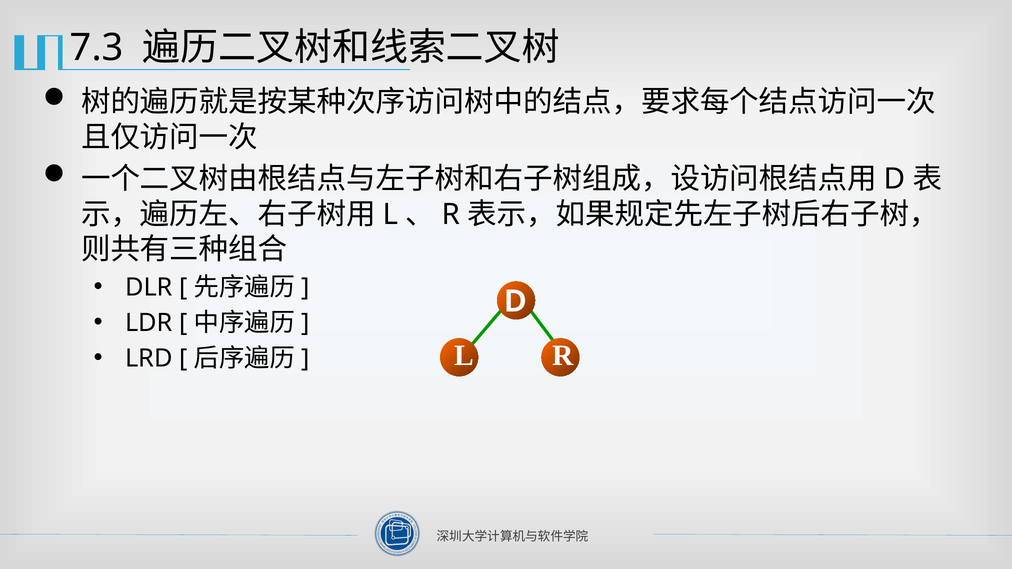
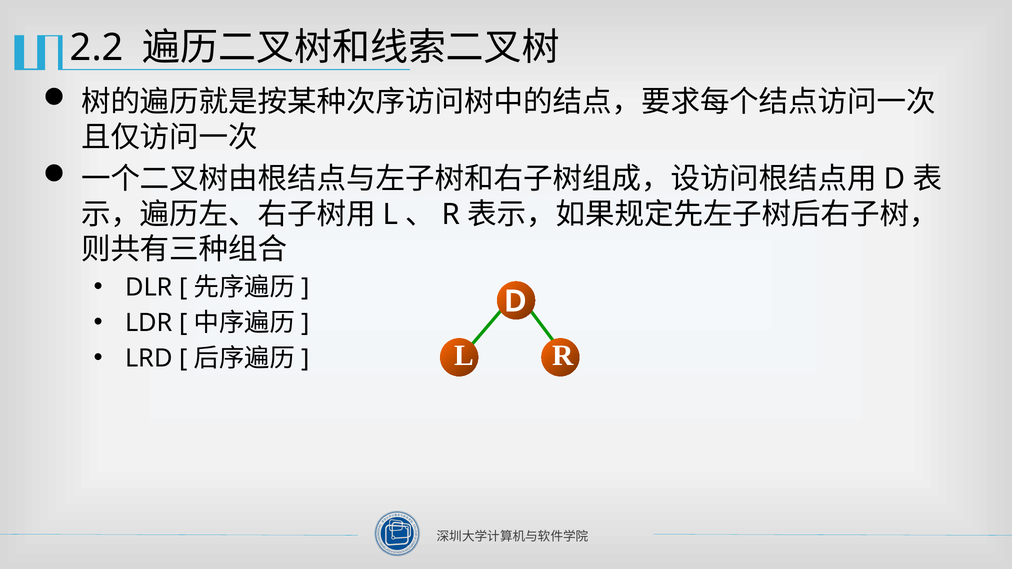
7.3: 7.3 -> 2.2 (97, 48)
